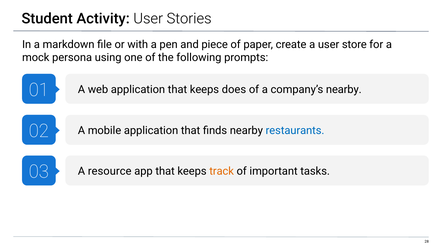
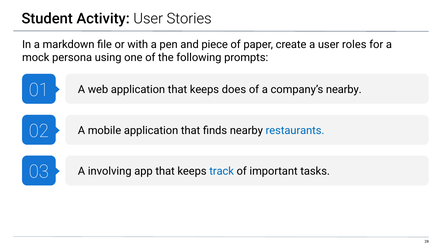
store: store -> roles (354, 45)
resource: resource -> involving (110, 172)
track colour: orange -> blue (222, 172)
